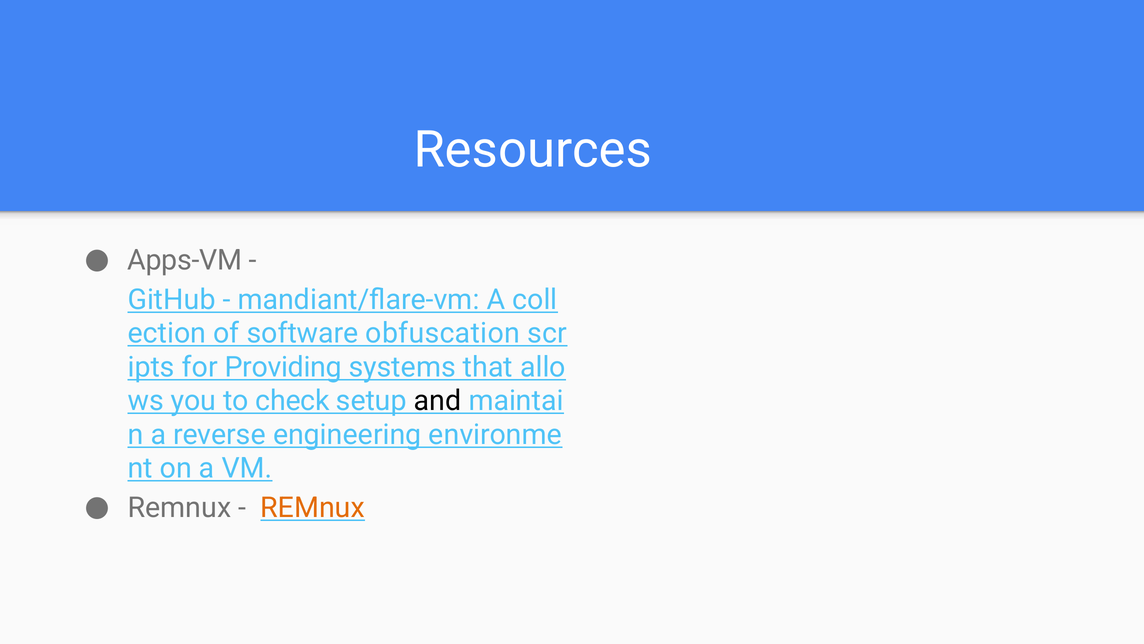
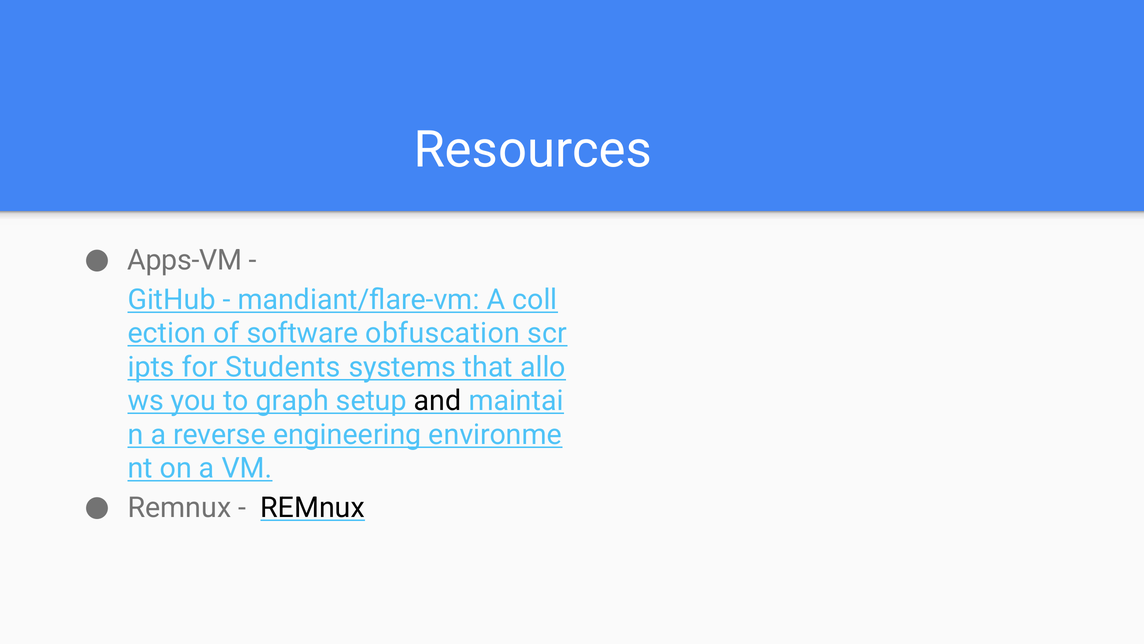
Providing: Providing -> Students (283, 367)
check: check -> graph (292, 401)
REMnux colour: orange -> black (313, 508)
